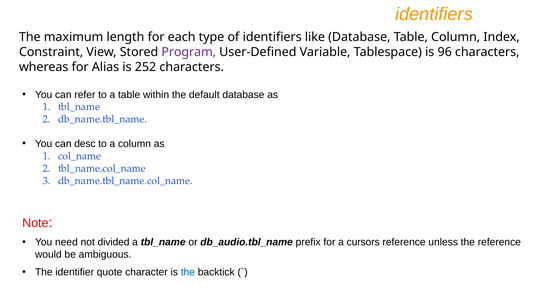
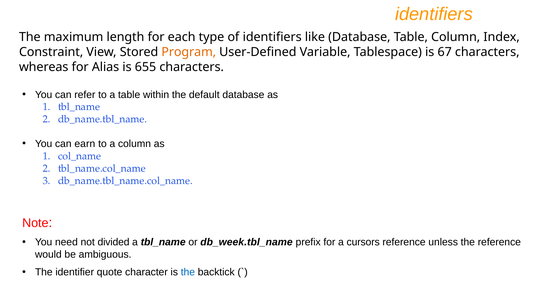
Program colour: purple -> orange (189, 52)
96: 96 -> 67 (445, 52)
252: 252 -> 655 (146, 67)
desc: desc -> earn (85, 144)
db_audio.tbl_name: db_audio.tbl_name -> db_week.tbl_name (247, 242)
